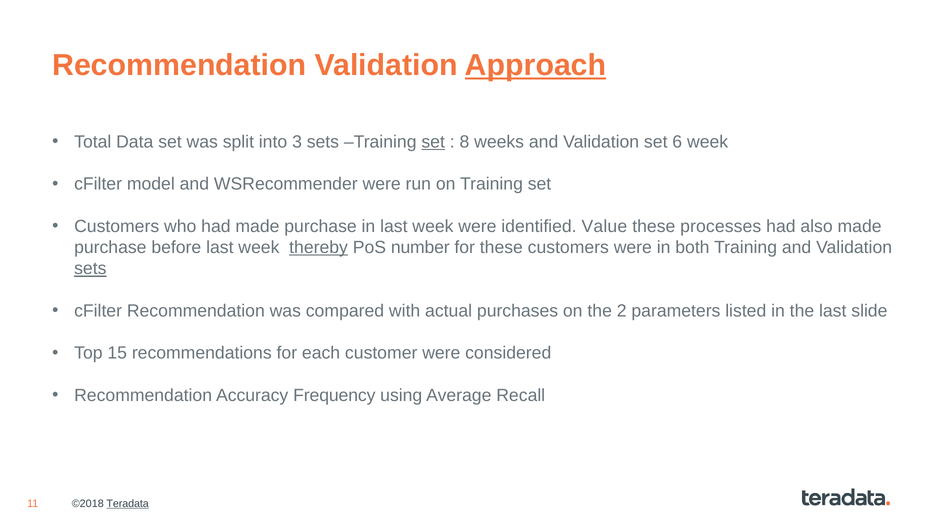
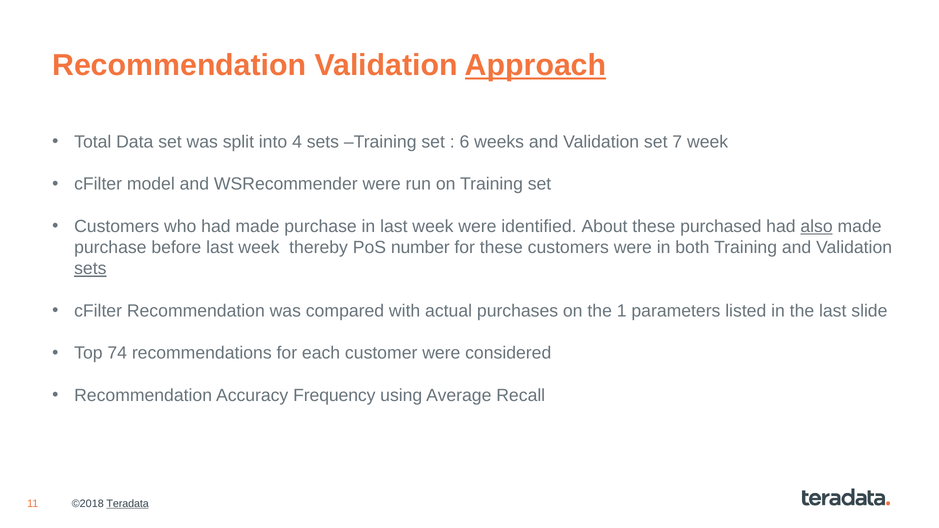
3: 3 -> 4 (297, 142)
set underline: present -> none (433, 142)
8: 8 -> 6 (464, 142)
6: 6 -> 7 (677, 142)
Value: Value -> About (604, 227)
processes: processes -> purchased (721, 227)
also underline: none -> present (817, 227)
thereby underline: present -> none (319, 248)
2: 2 -> 1 (622, 311)
15: 15 -> 74 (117, 353)
